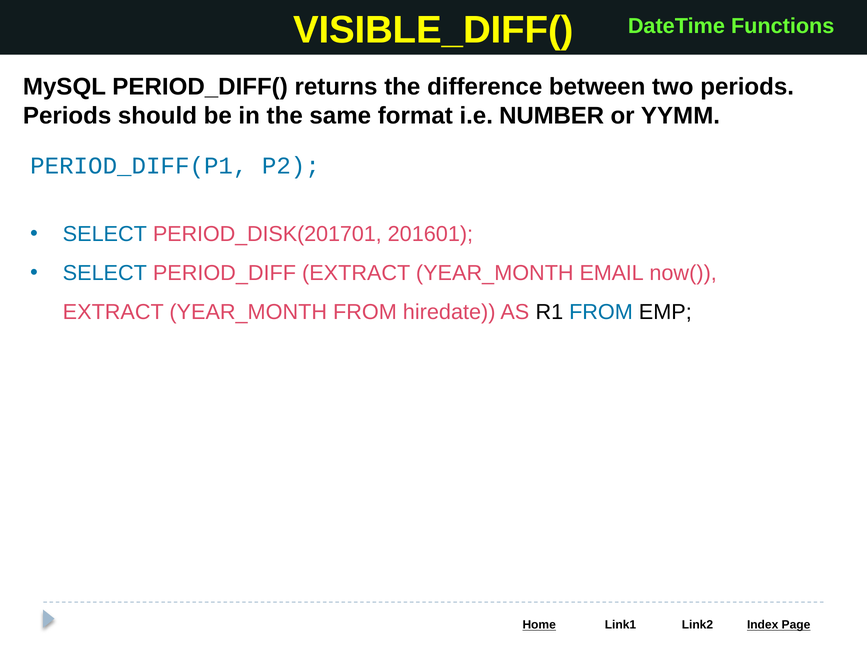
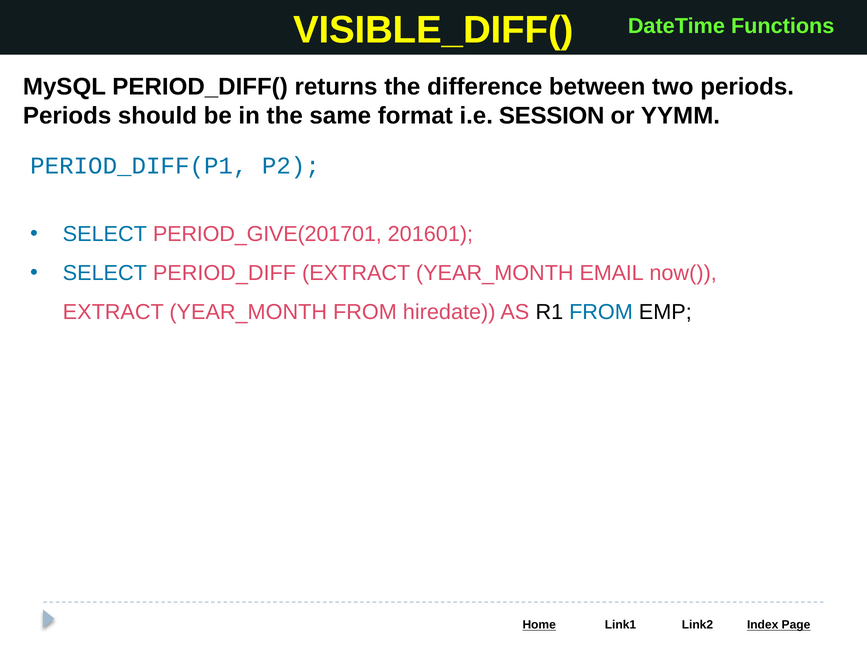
NUMBER: NUMBER -> SESSION (552, 116)
PERIOD_DISK(201701: PERIOD_DISK(201701 -> PERIOD_GIVE(201701 (267, 234)
